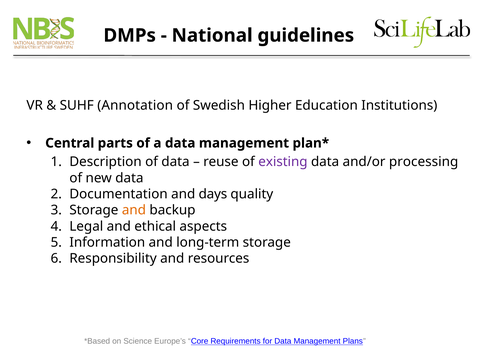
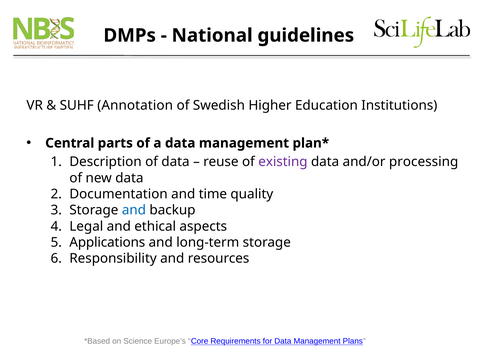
days: days -> time (213, 194)
and colour: orange -> blue (134, 210)
Information: Information -> Applications (107, 243)
